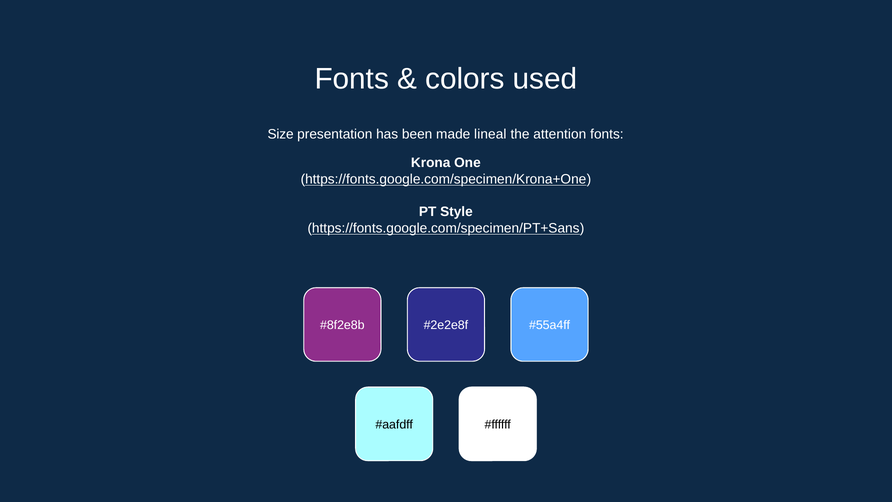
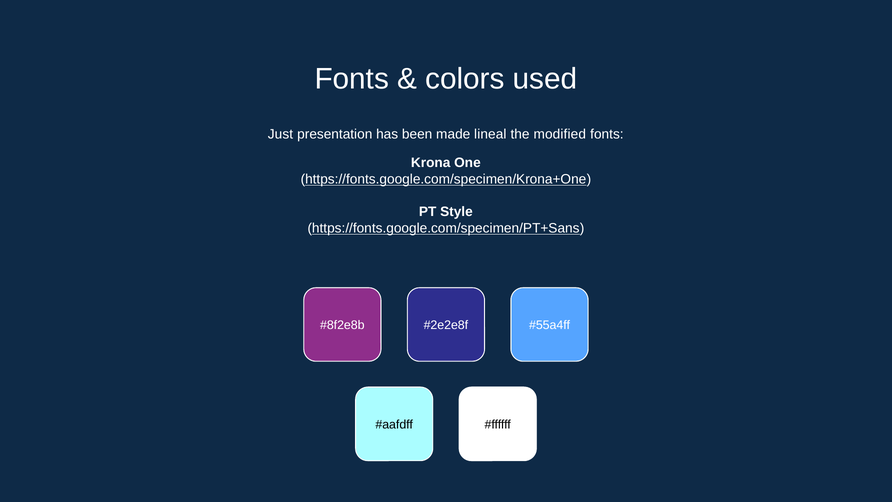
Size: Size -> Just (280, 134)
attention: attention -> modified (560, 134)
